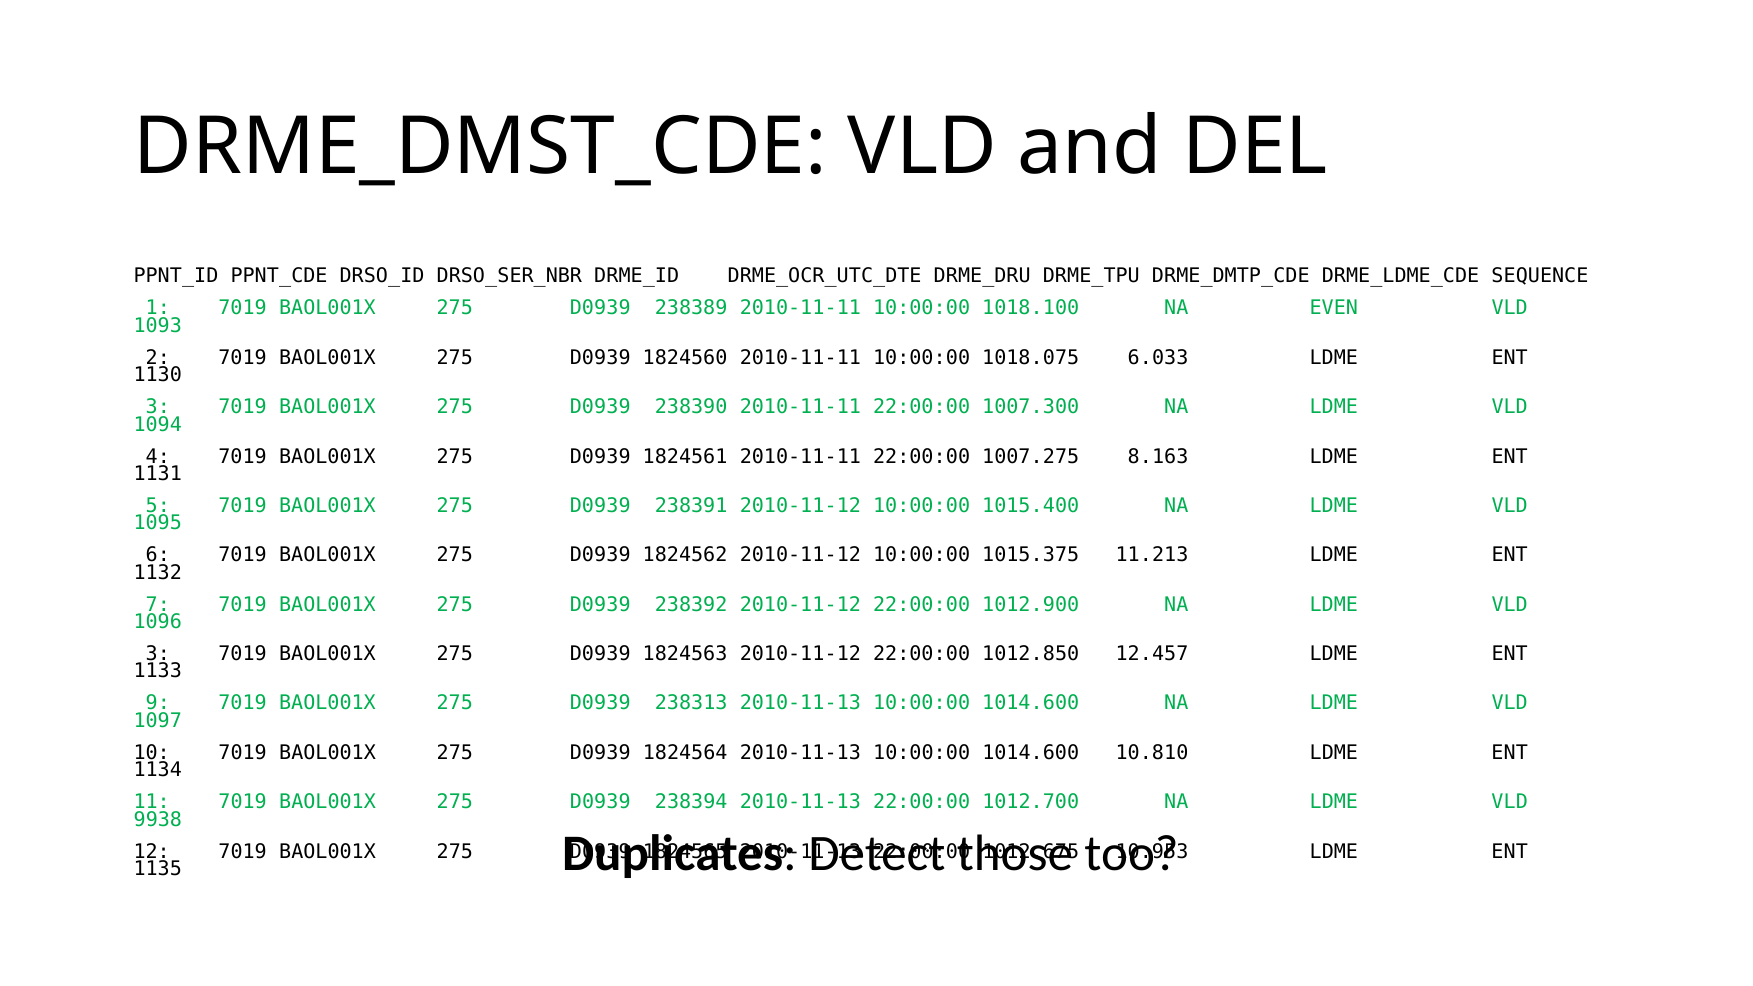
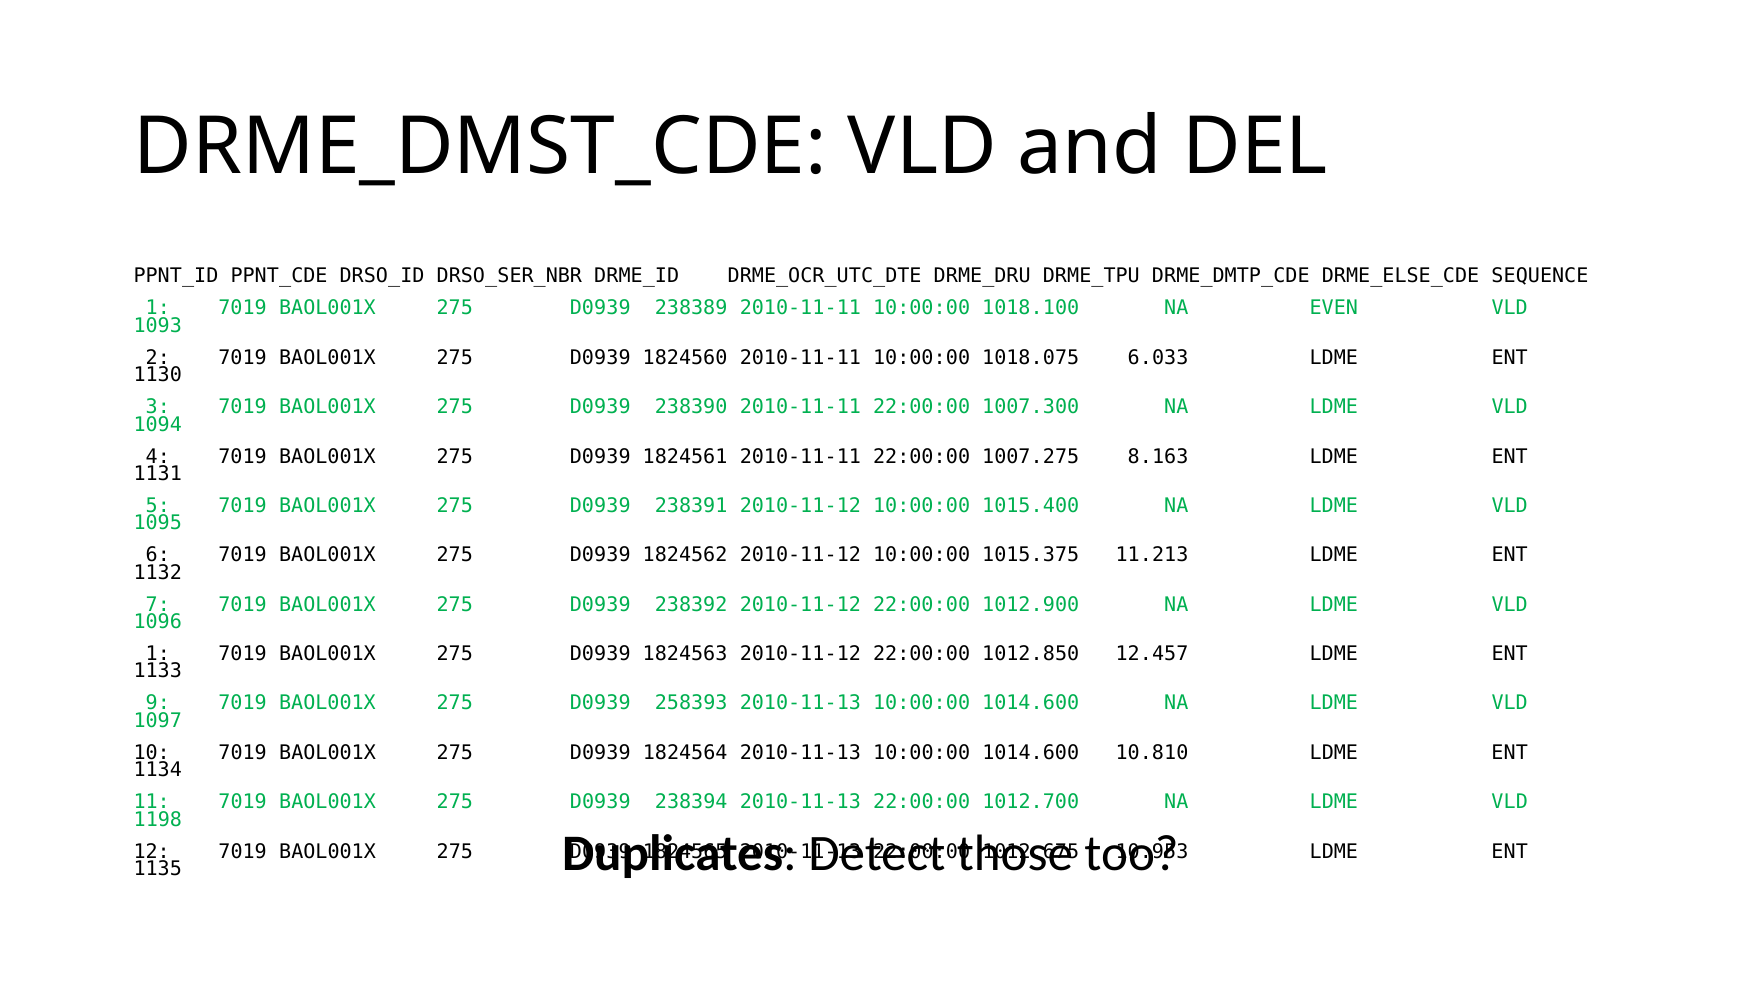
DRME_LDME_CDE: DRME_LDME_CDE -> DRME_ELSE_CDE (1401, 276)
3: 3 -> 1 (158, 654)
238313: 238313 -> 258393 (691, 703)
9938: 9938 -> 1198 (158, 819)
